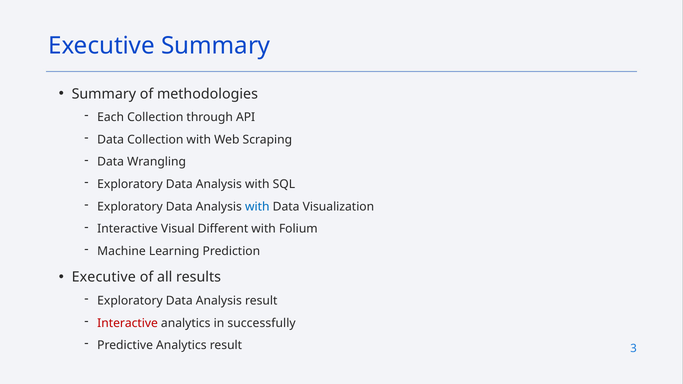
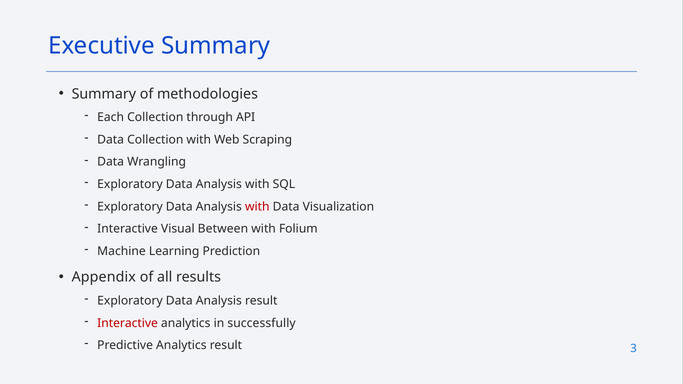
with colour: blue -> red (257, 207)
Different: Different -> Between (223, 229)
Executive: Executive -> Appendix (104, 277)
